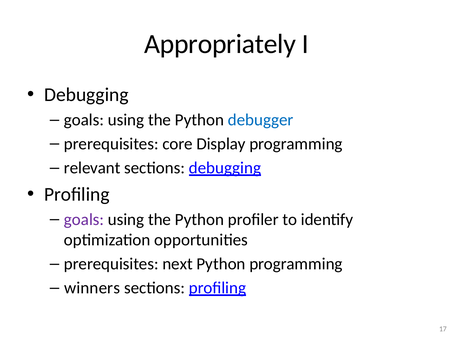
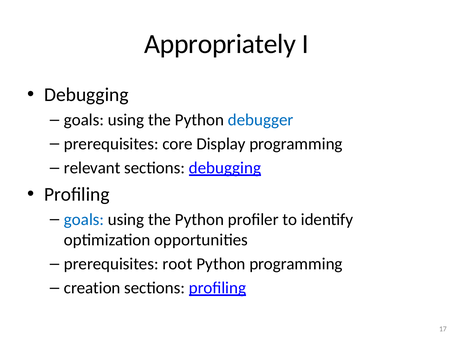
goals colour: purple -> blue (84, 219)
next: next -> root (177, 264)
winners: winners -> creation (92, 288)
